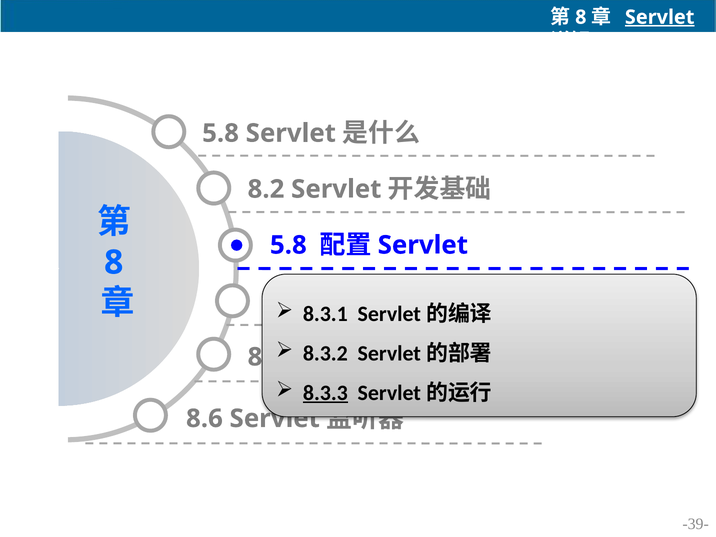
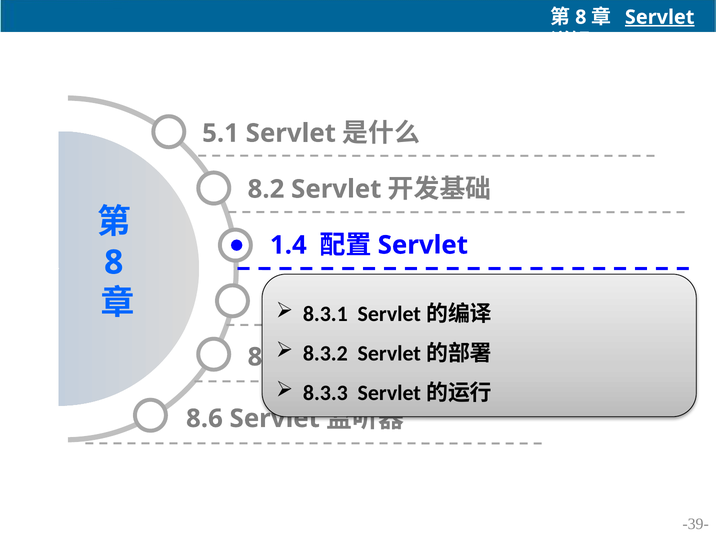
5.8: 5.8 -> 5.1 (221, 133)
5.8: 5.8 -> 1.4 (288, 245)
8.3.3 underline: present -> none (325, 393)
